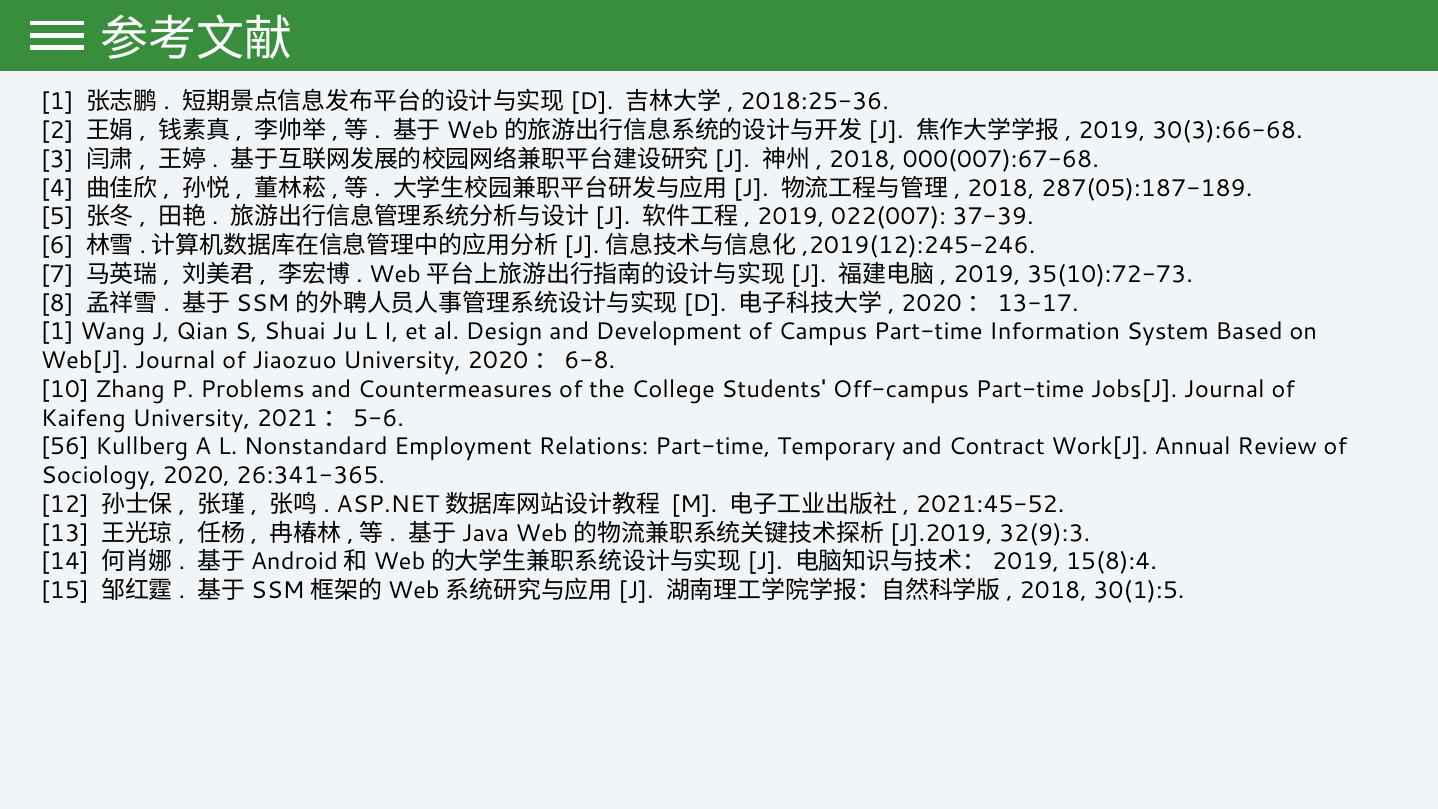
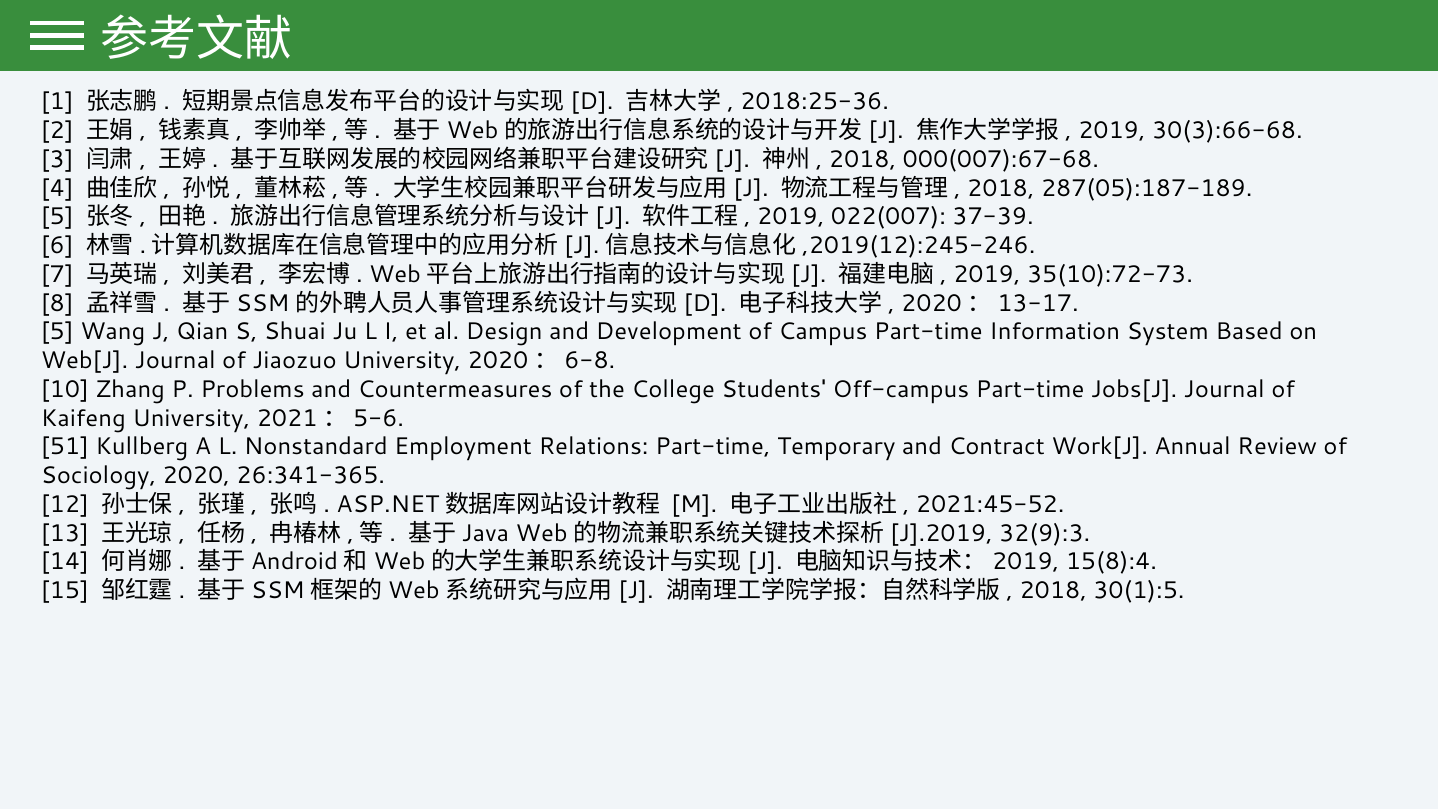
1: 1 -> 5 (57, 332)
56: 56 -> 51 (65, 447)
